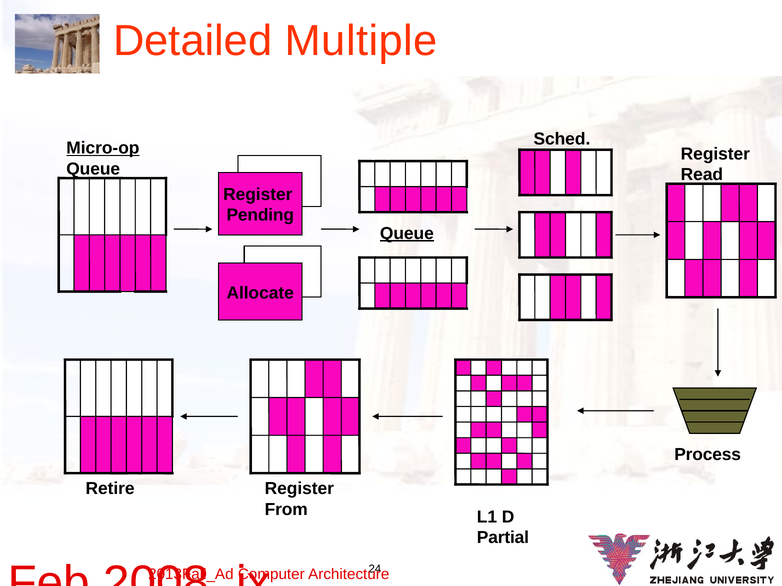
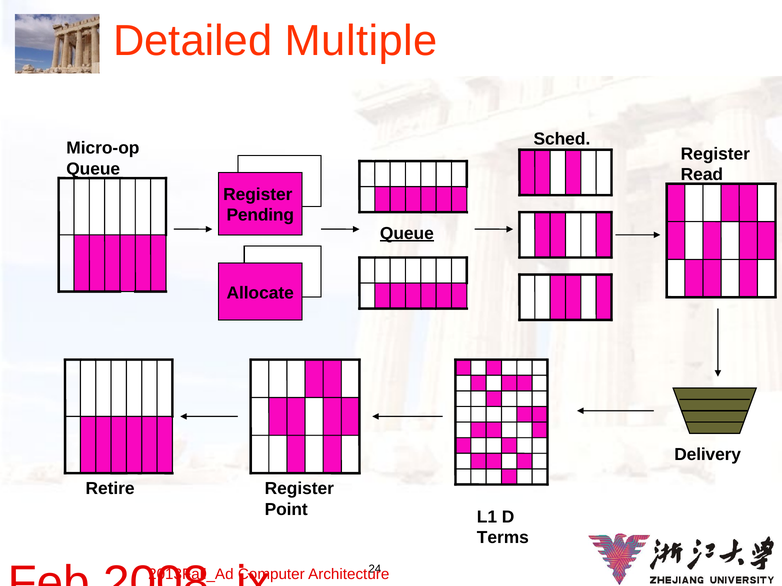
Micro-op underline: present -> none (103, 148)
Process: Process -> Delivery (708, 455)
From: From -> Point (286, 510)
Partial: Partial -> Terms (503, 538)
